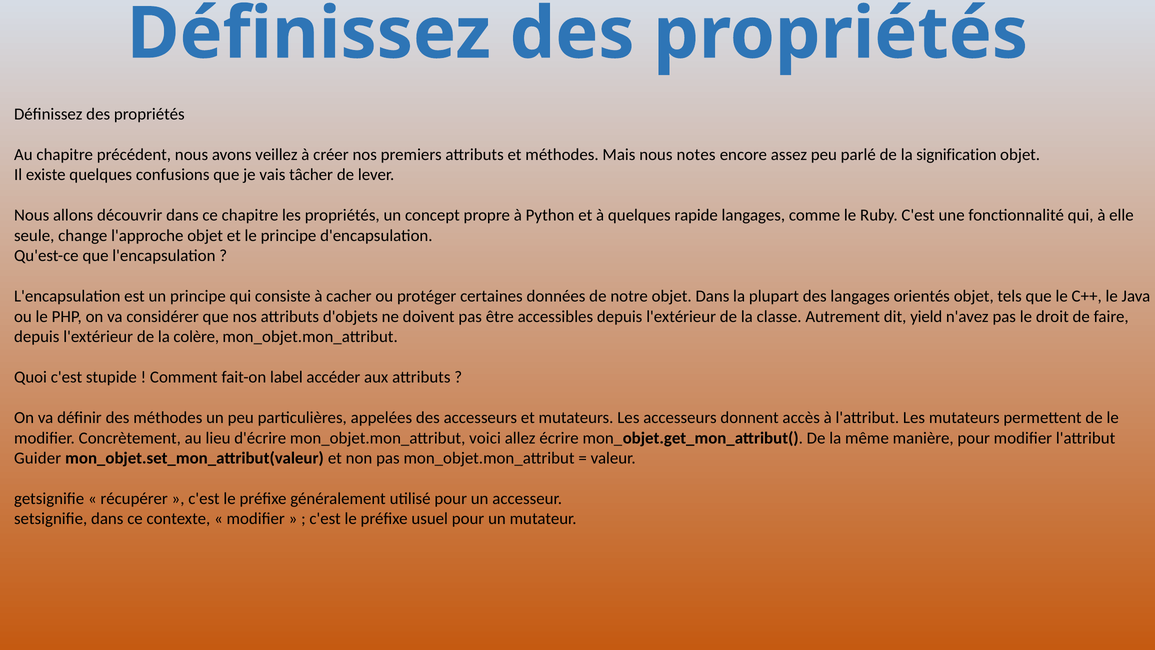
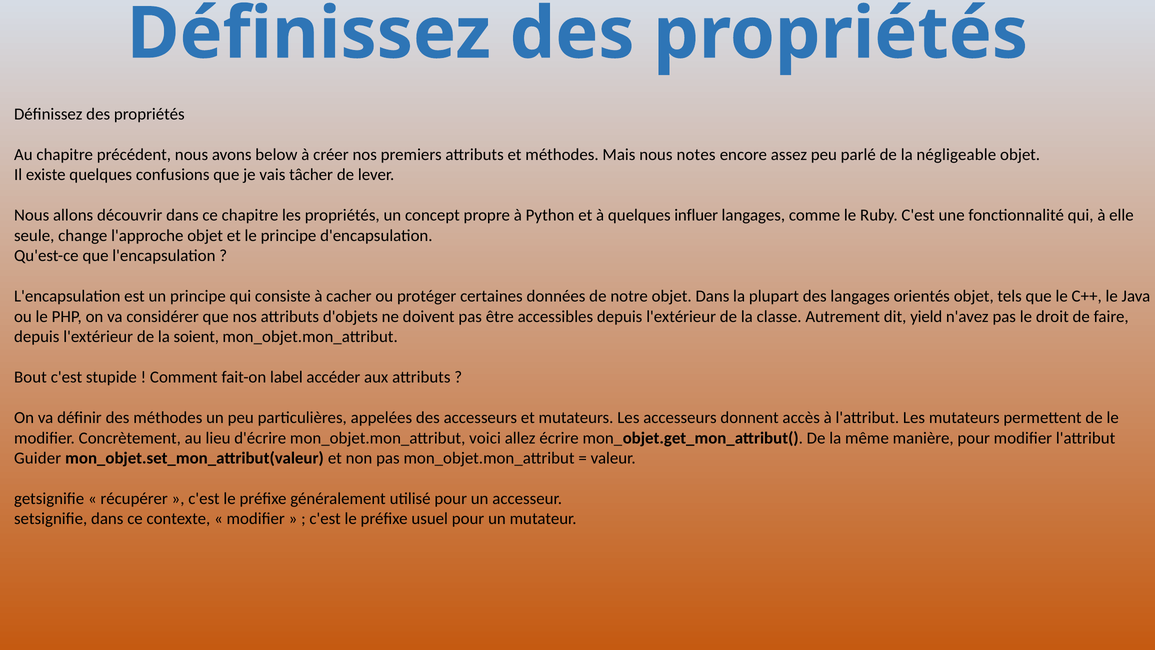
veillez: veillez -> below (276, 155)
signification: signification -> négligeable (956, 155)
rapide: rapide -> influer (696, 215)
colère: colère -> soient (196, 337)
Quoi: Quoi -> Bout (30, 377)
